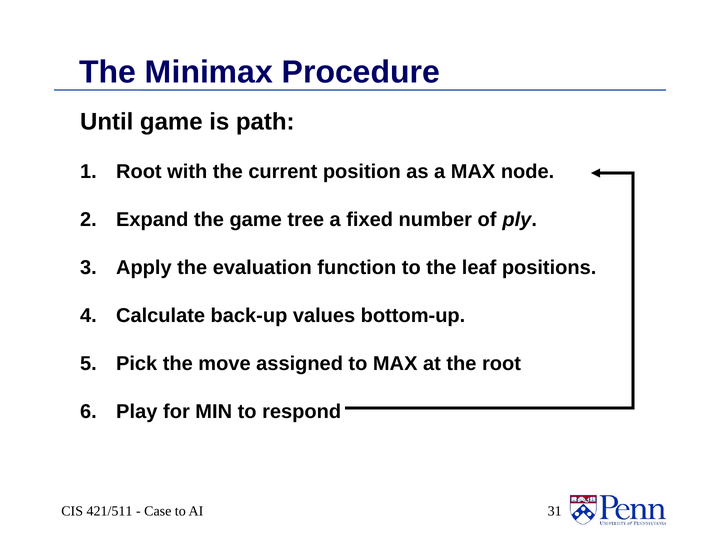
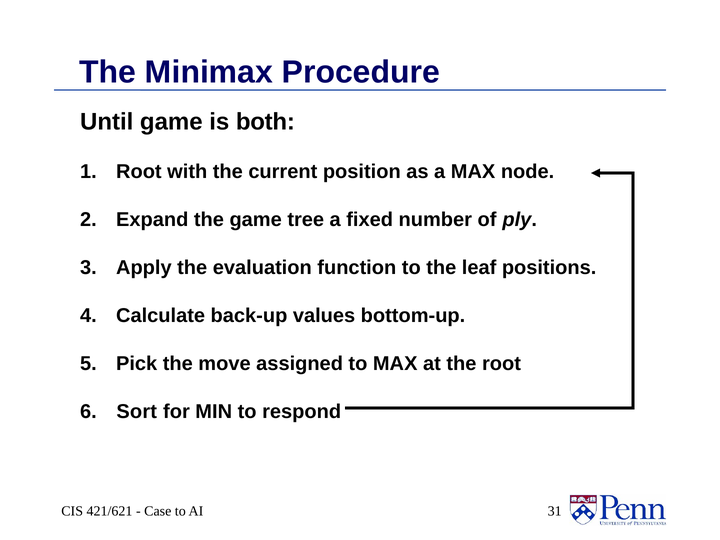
path: path -> both (265, 122)
Play: Play -> Sort (137, 412)
421/511: 421/511 -> 421/621 (110, 511)
